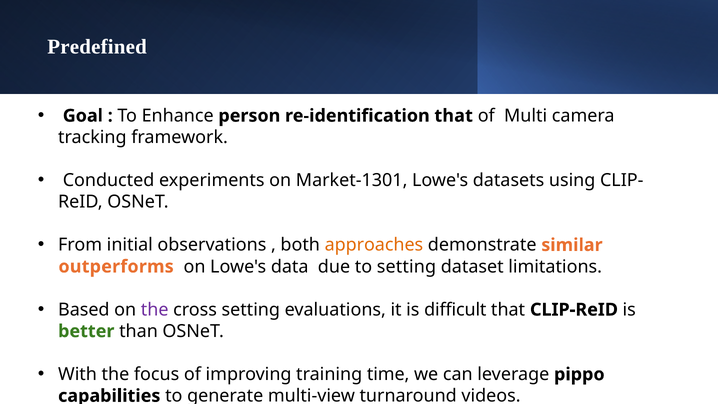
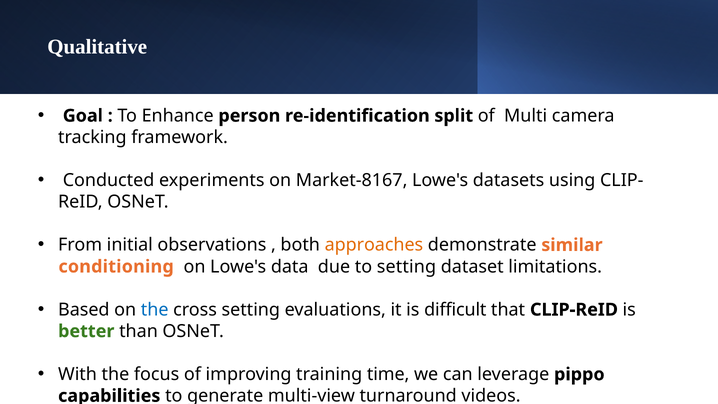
Predefined: Predefined -> Qualitative (97, 47)
re-identification that: that -> split (454, 116)
Market-1301: Market-1301 -> Market-8167 (352, 180)
outperforms: outperforms -> conditioning (116, 267)
the colour: purple -> blue (155, 310)
